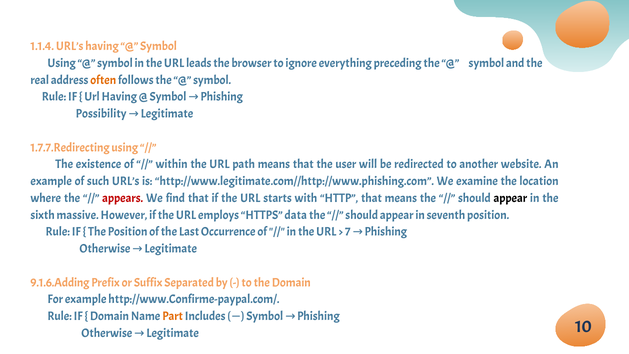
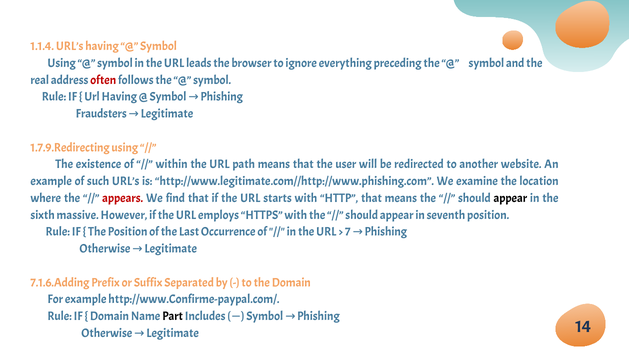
often colour: orange -> red (103, 80)
Possibility: Possibility -> Fraudsters (101, 114)
1.7.7.Redirecting: 1.7.7.Redirecting -> 1.7.9.Redirecting (70, 147)
HTTPS data: data -> with (296, 215)
9.1.6.Adding: 9.1.6.Adding -> 7.1.6.Adding (60, 282)
Part colour: orange -> black (173, 316)
10: 10 -> 14 (583, 326)
